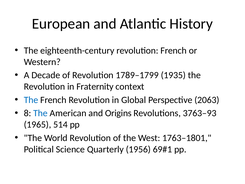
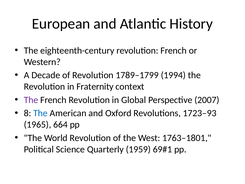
1935: 1935 -> 1994 (173, 75)
The colour: blue -> purple (31, 100)
2063: 2063 -> 2007 (207, 100)
Origins: Origins -> Oxford (118, 113)
3763–93: 3763–93 -> 1723–93 (200, 113)
514: 514 -> 664 (60, 124)
1956: 1956 -> 1959 (138, 149)
